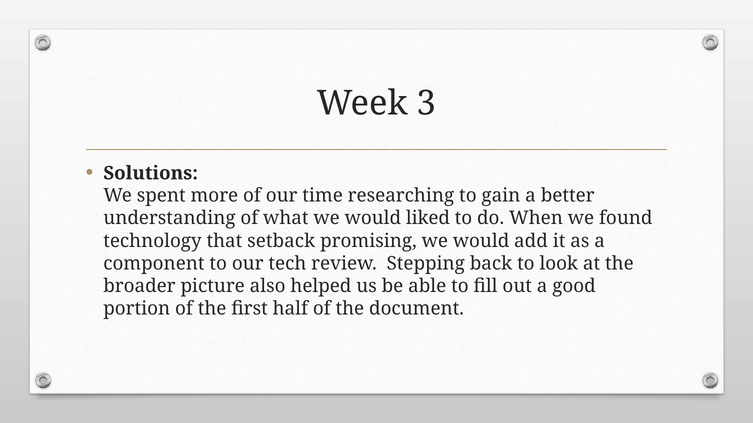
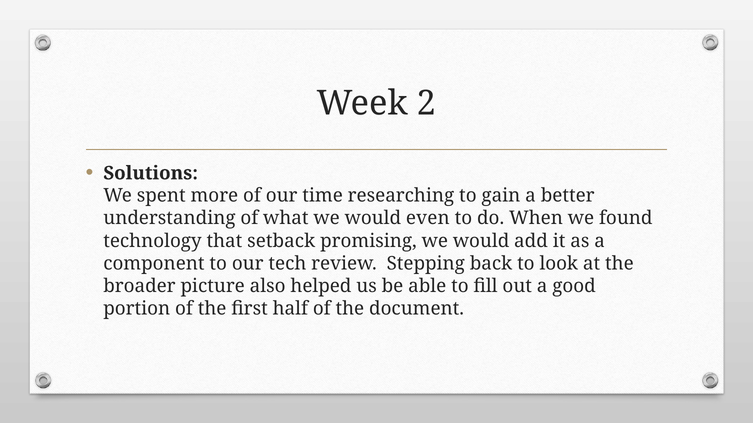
3: 3 -> 2 (427, 103)
liked: liked -> even (428, 219)
